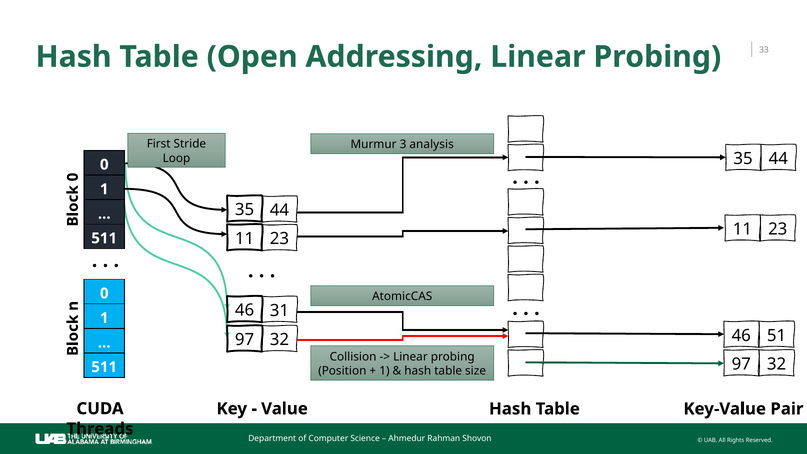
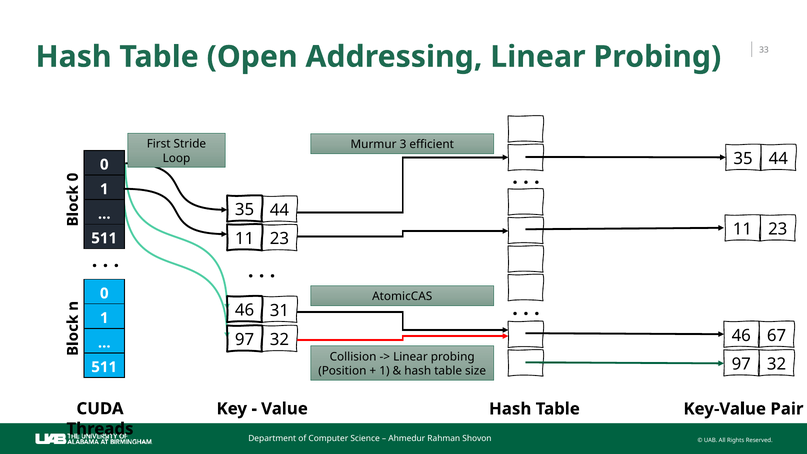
analysis: analysis -> efficient (432, 145)
51: 51 -> 67 (777, 335)
